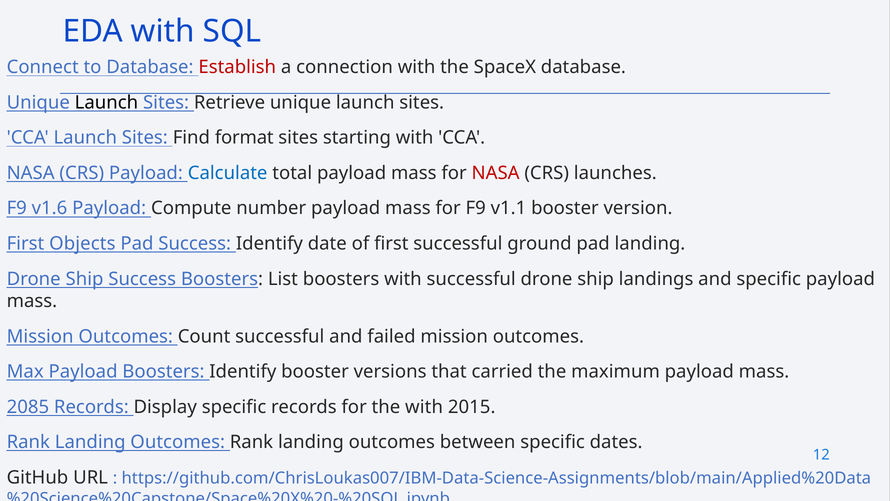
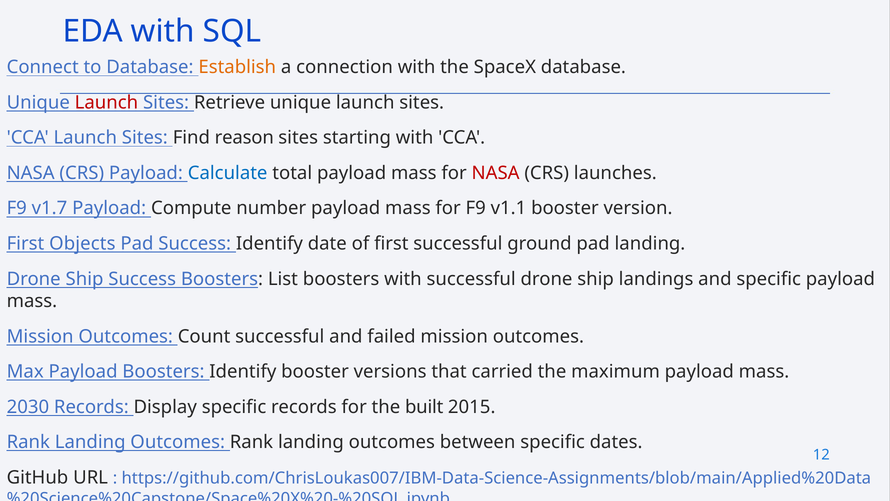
Establish colour: red -> orange (237, 67)
Launch colour: black -> red (106, 102)
format: format -> reason (244, 138)
v1.6: v1.6 -> v1.7 (50, 208)
2085: 2085 -> 2030 (28, 407)
the with: with -> built (424, 407)
